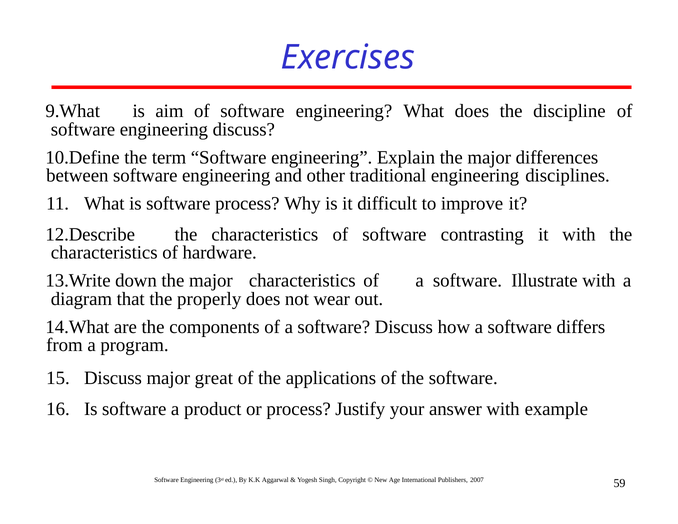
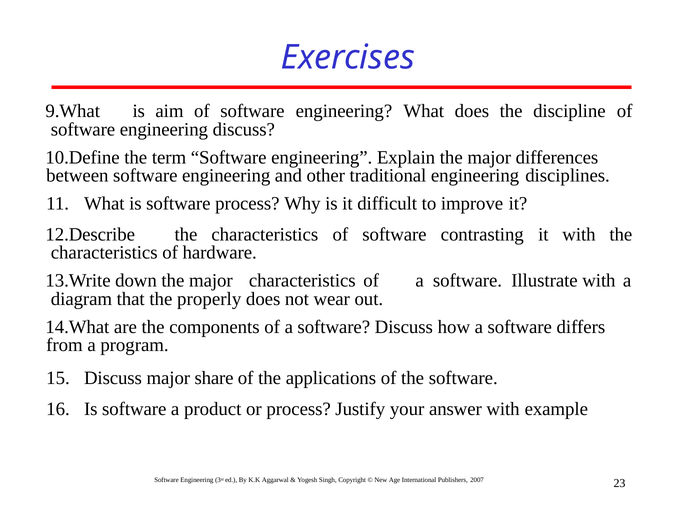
great: great -> share (214, 378)
59: 59 -> 23 (619, 483)
